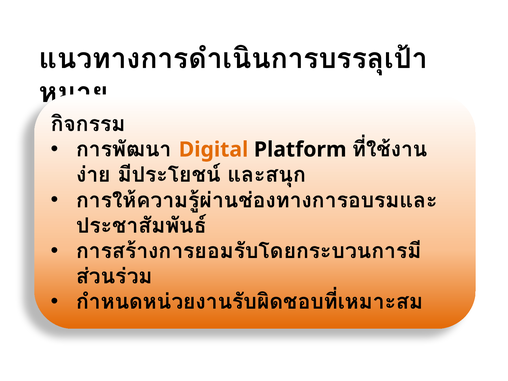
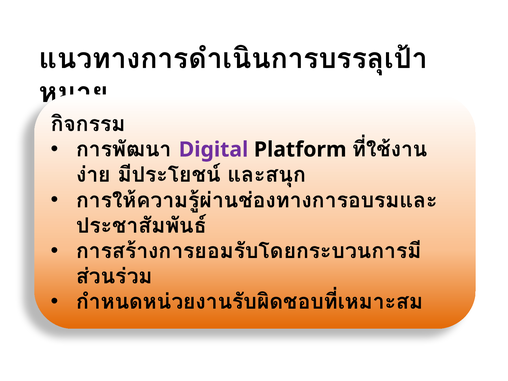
Digital colour: orange -> purple (214, 150)
